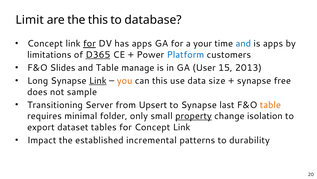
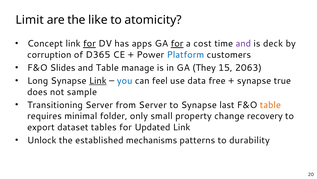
the this: this -> like (98, 20)
database: database -> atomicity (153, 20)
for underline: none -> present (177, 43)
your: your -> cost (203, 43)
and colour: blue -> purple (243, 43)
is apps: apps -> deck (273, 43)
limitations: limitations -> corruption (49, 55)
D365 underline: present -> none (98, 55)
User: User -> They (204, 68)
2013: 2013 -> 2063 (248, 68)
you colour: orange -> blue (125, 80)
can this: this -> feel (160, 80)
size: size -> free (217, 80)
free: free -> true (282, 80)
from Upsert: Upsert -> Server (153, 105)
property underline: present -> none (193, 116)
isolation: isolation -> recovery (265, 116)
for Concept: Concept -> Updated (152, 127)
Impact: Impact -> Unlock (42, 140)
incremental: incremental -> mechanisms (152, 140)
